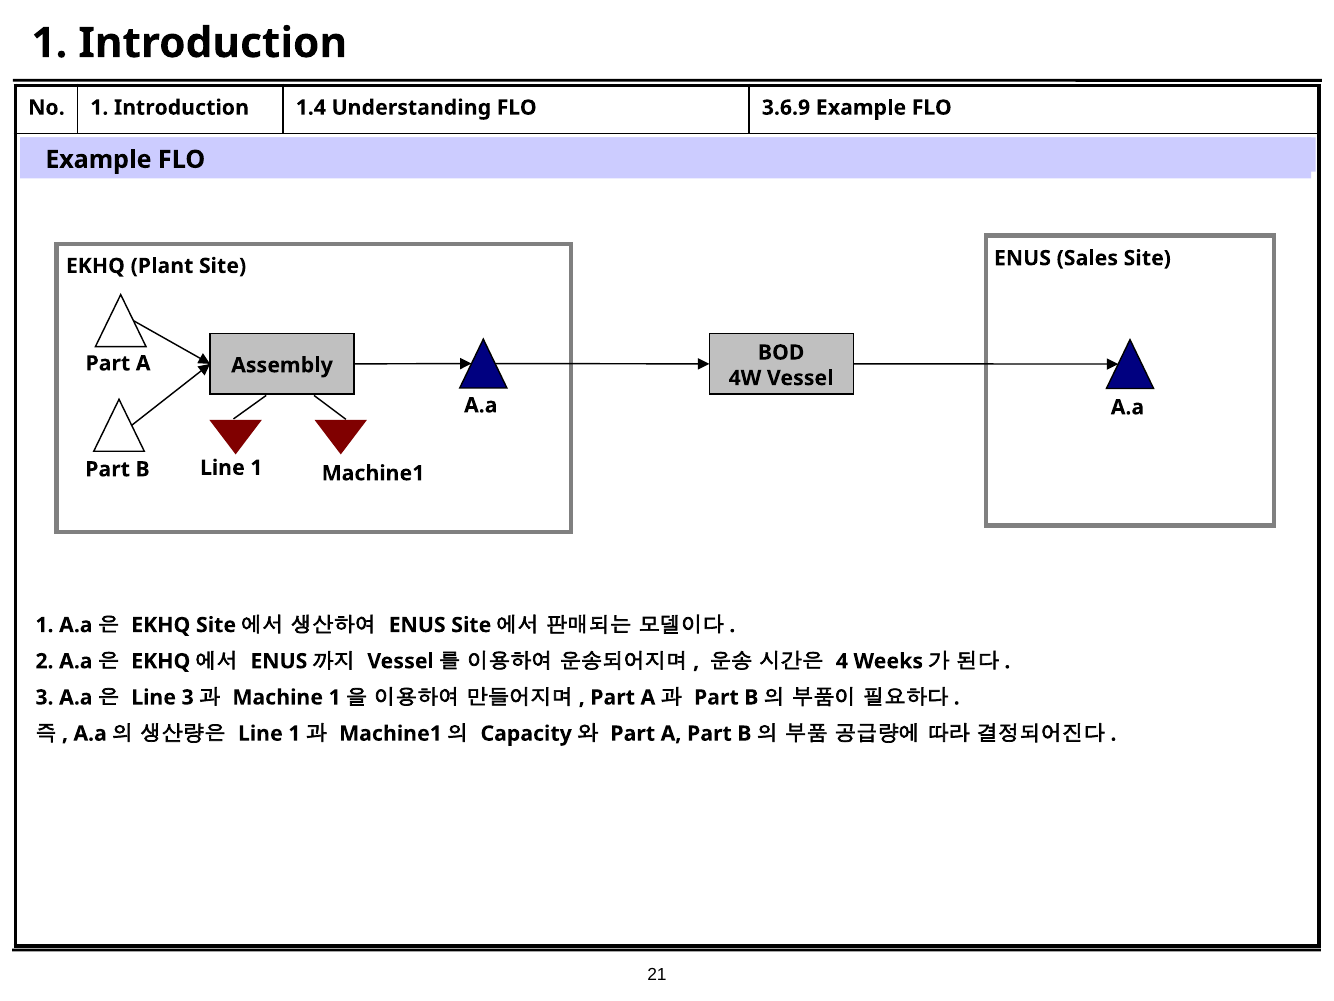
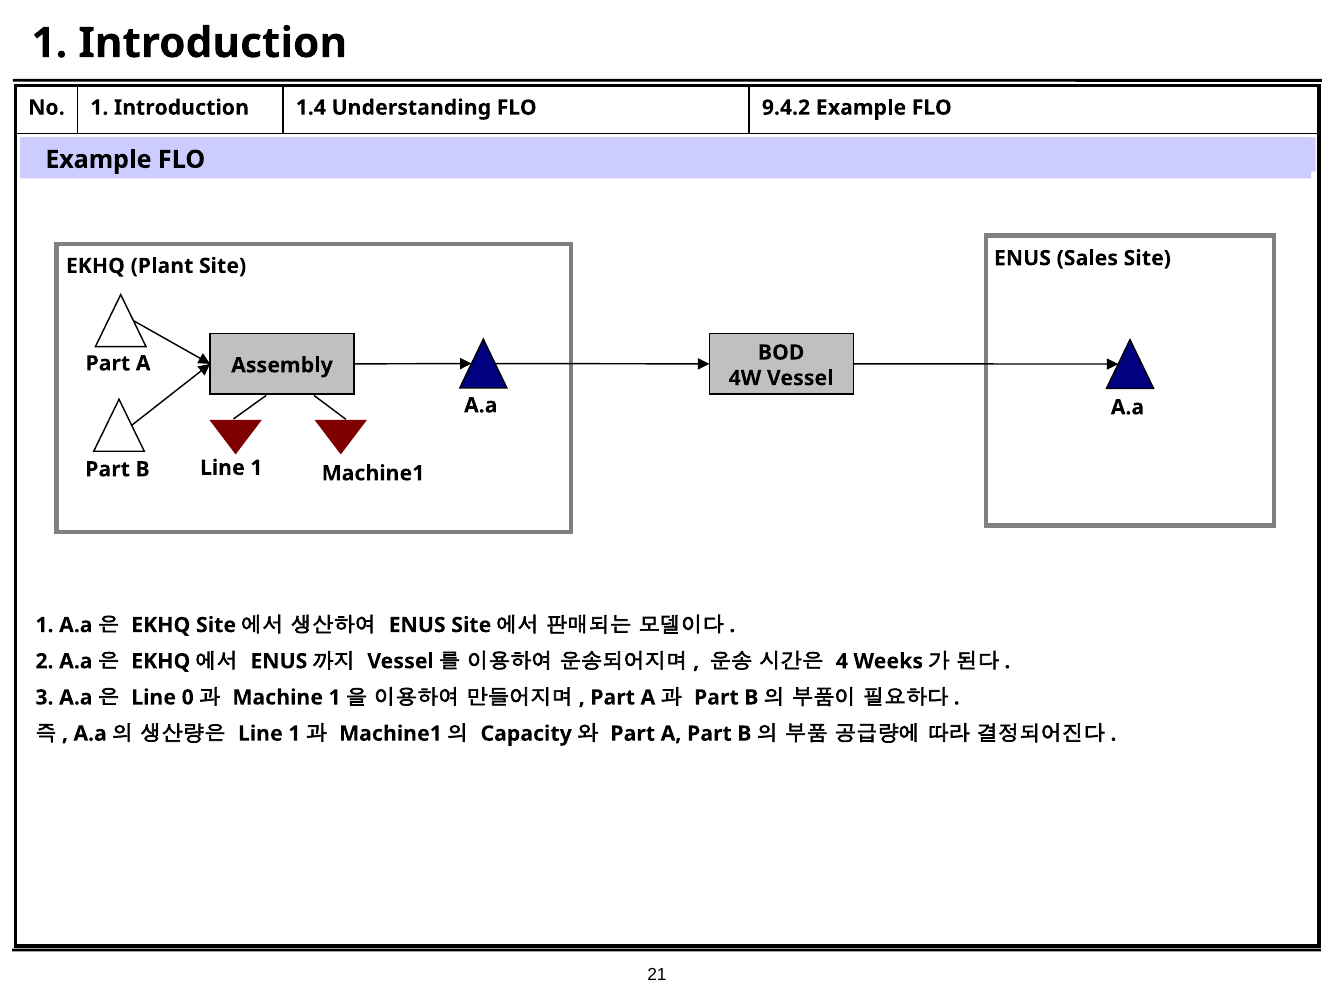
3.6.9: 3.6.9 -> 9.4.2 (786, 108)
Line 3: 3 -> 0 (188, 698)
